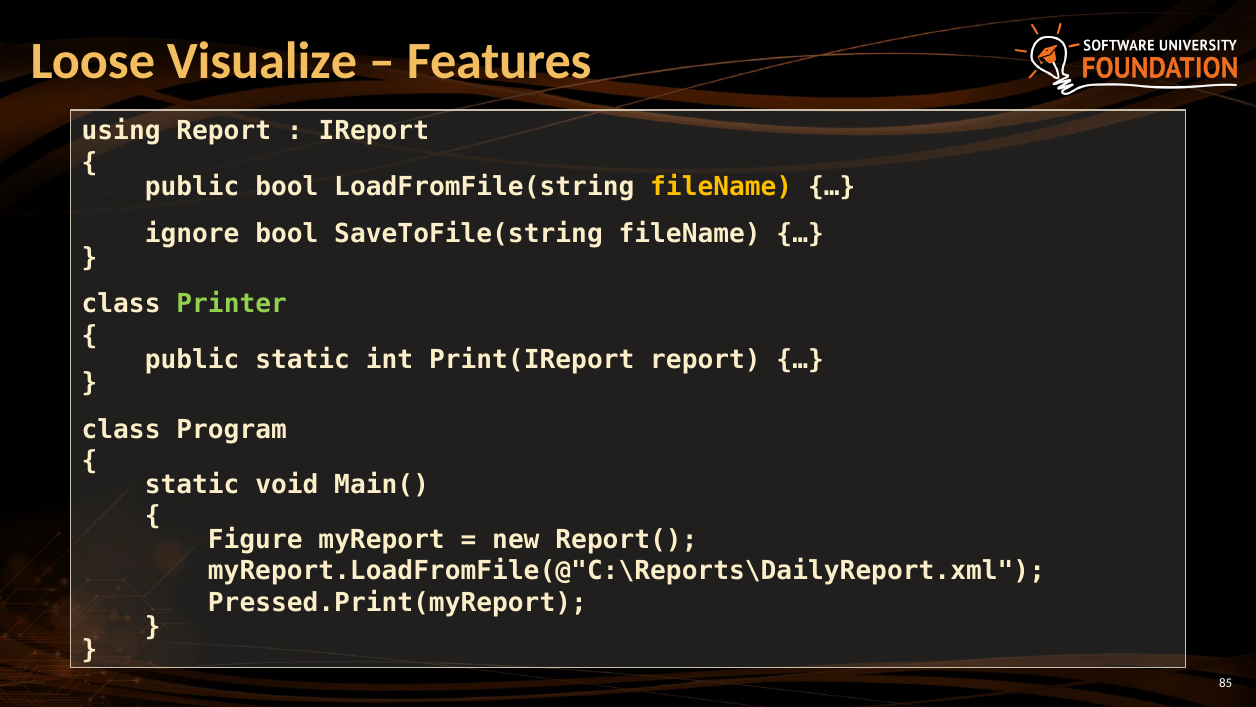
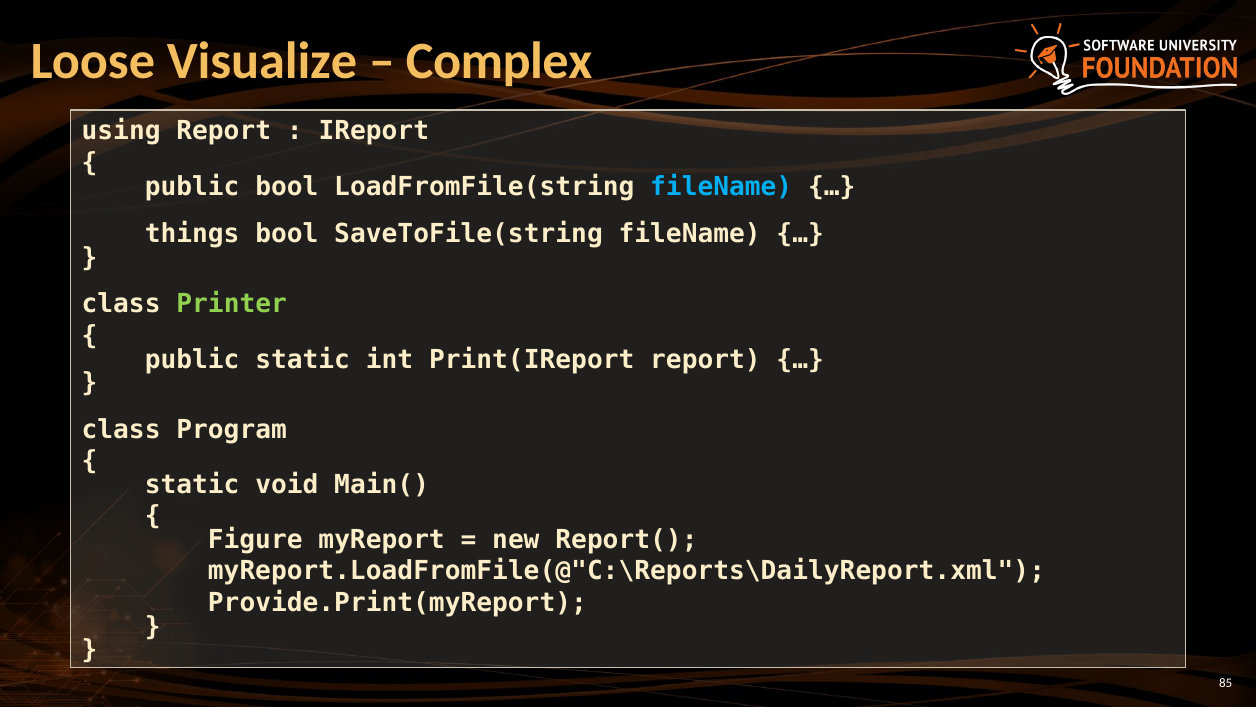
Features: Features -> Complex (499, 61)
fileName colour: yellow -> light blue (721, 187)
ignore: ignore -> things (192, 233)
Pressed.Print(myReport: Pressed.Print(myReport -> Provide.Print(myReport (397, 602)
